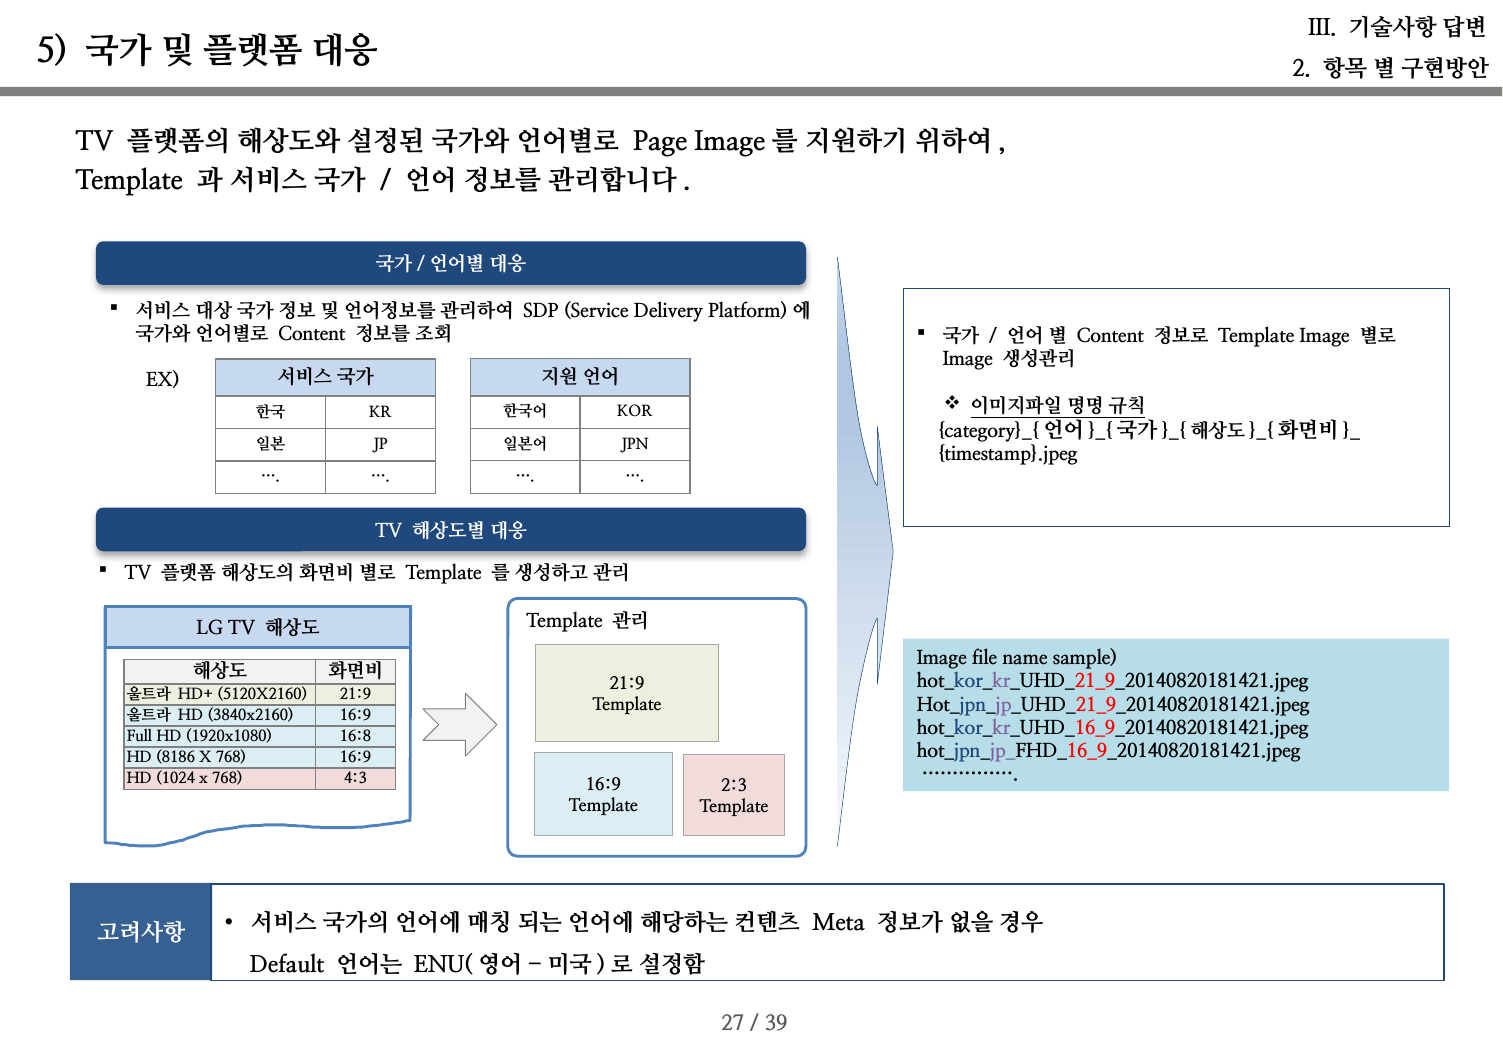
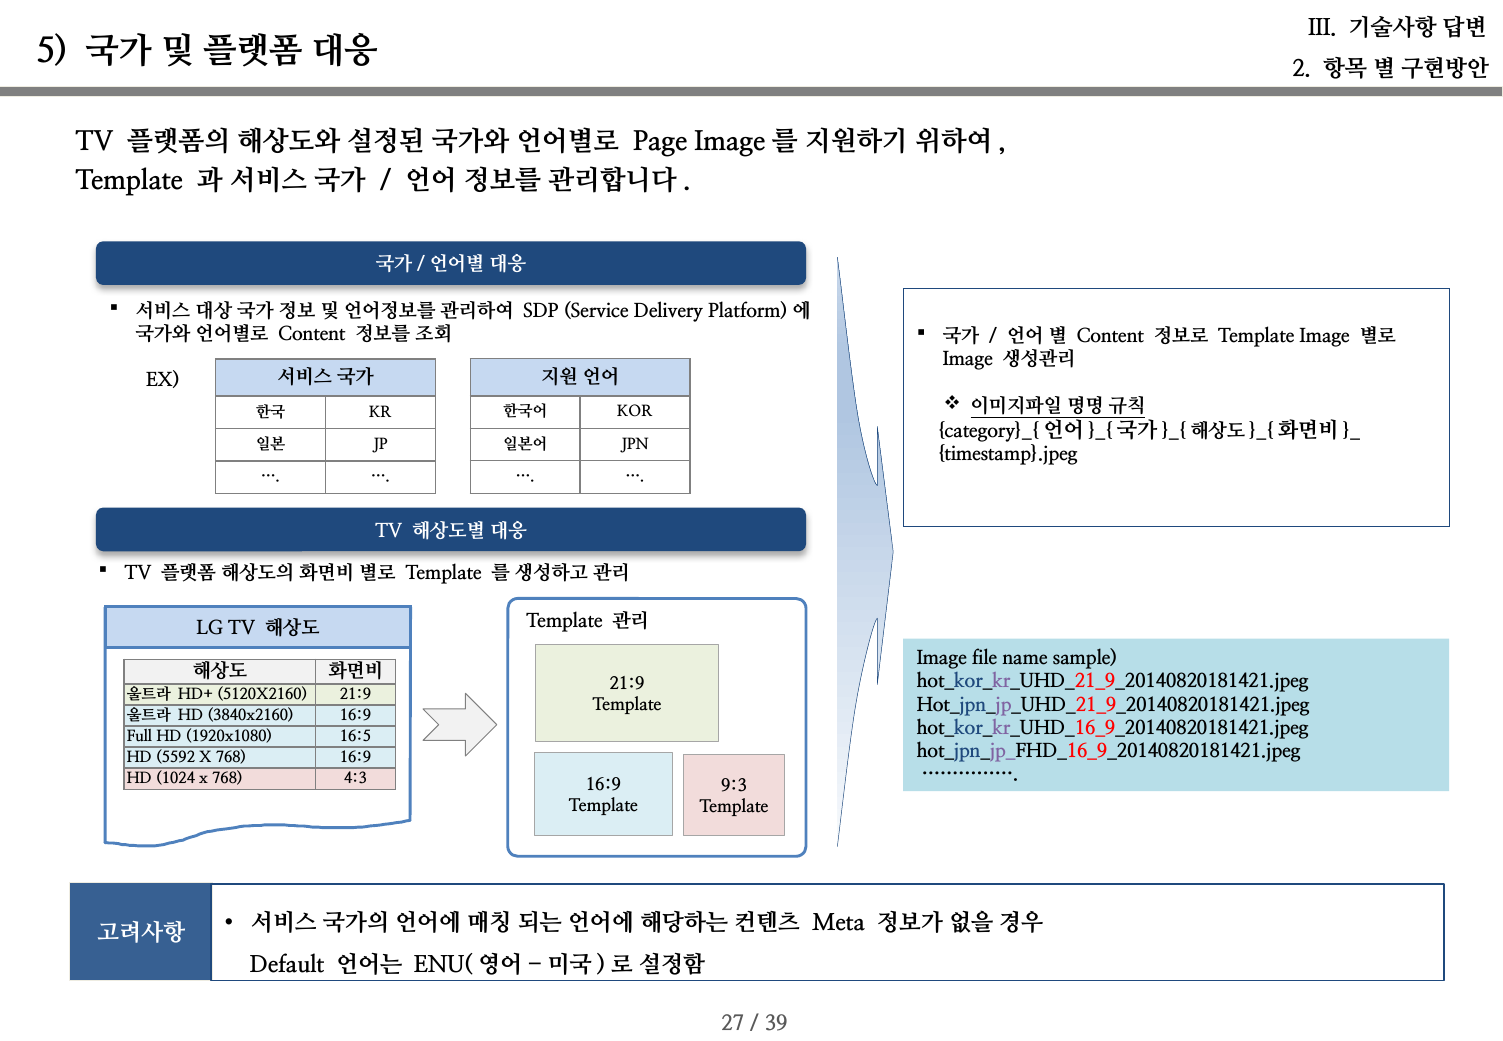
16:8: 16:8 -> 16:5 (356, 736)
8186: 8186 -> 5592 (176, 757)
2:3: 2:3 -> 9:3 (734, 786)
